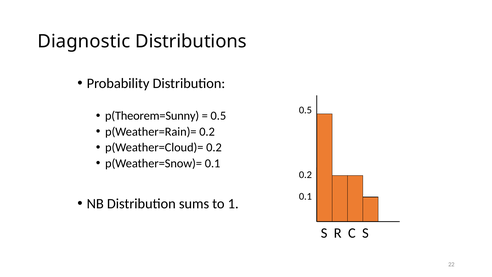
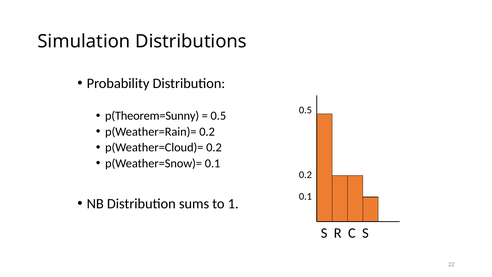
Diagnostic: Diagnostic -> Simulation (84, 41)
